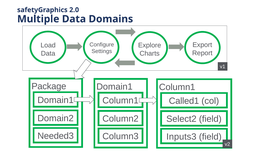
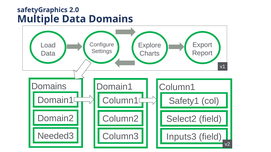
Package: Package -> Domains (49, 87)
Called1: Called1 -> Safety1 (184, 101)
